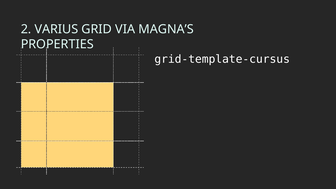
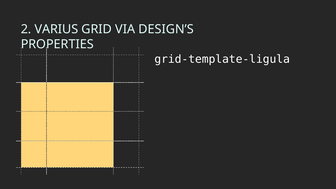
MAGNA’S: MAGNA’S -> DESIGN’S (166, 29)
grid-template-cursus: grid-template-cursus -> grid-template-ligula (222, 59)
